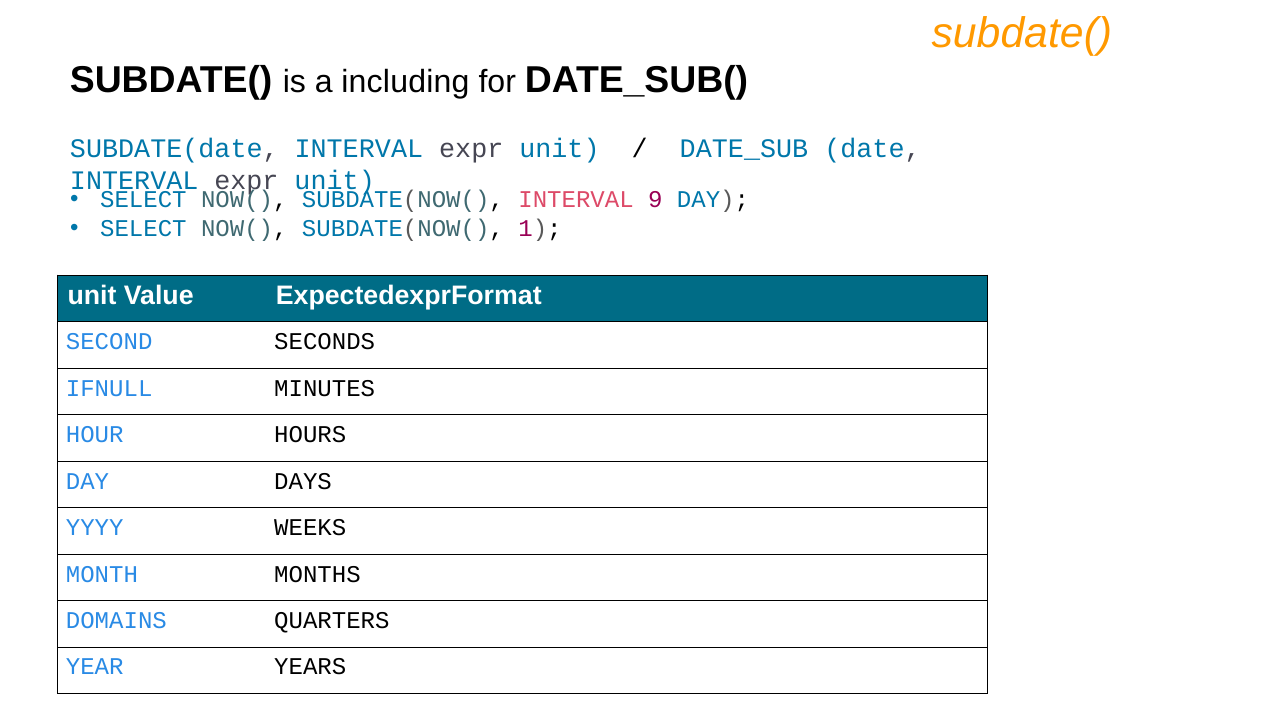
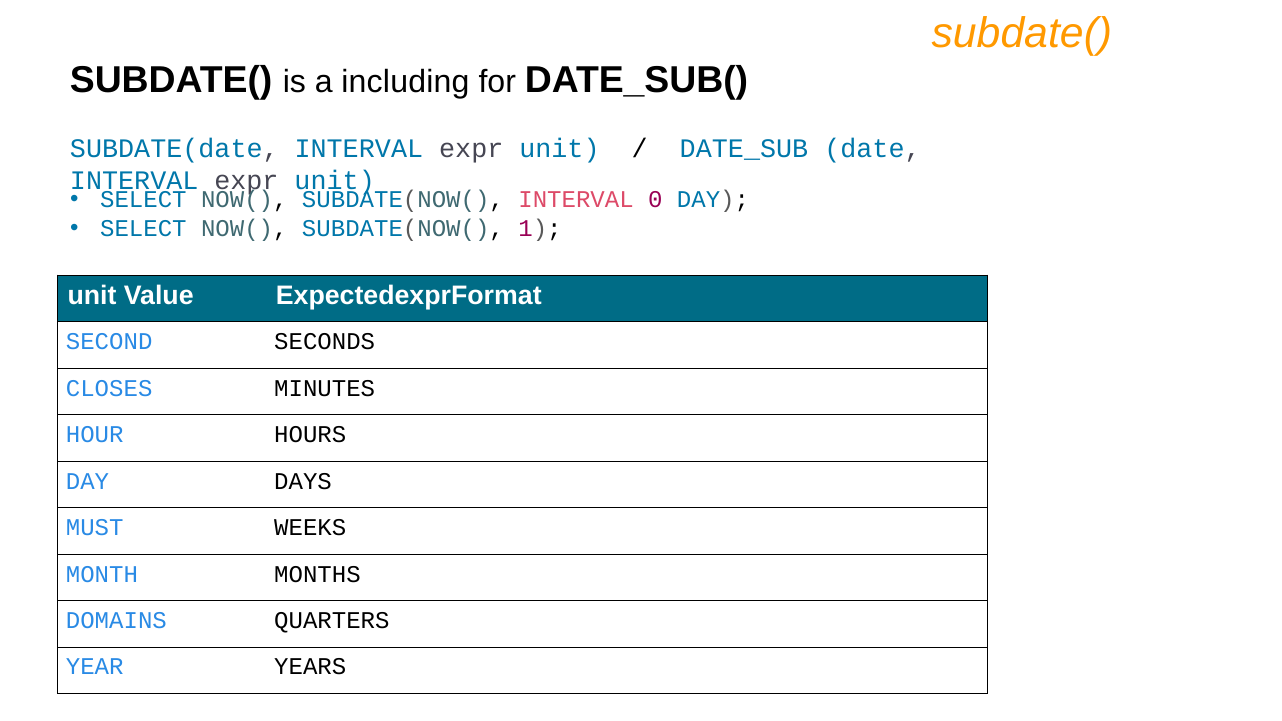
9: 9 -> 0 (655, 200)
IFNULL: IFNULL -> CLOSES (109, 388)
YYYY: YYYY -> MUST (95, 528)
